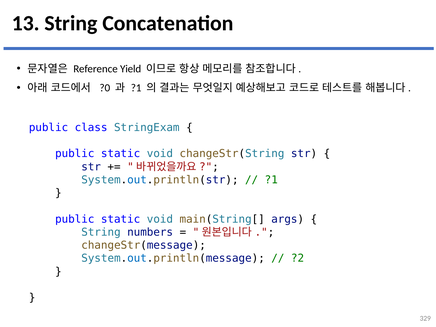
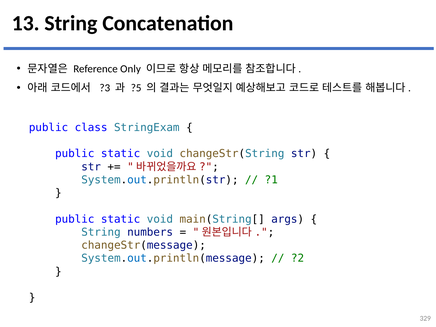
Yield: Yield -> Only (131, 69)
?0: ?0 -> ?3 (105, 88)
?1: ?1 -> ?5 (136, 88)
